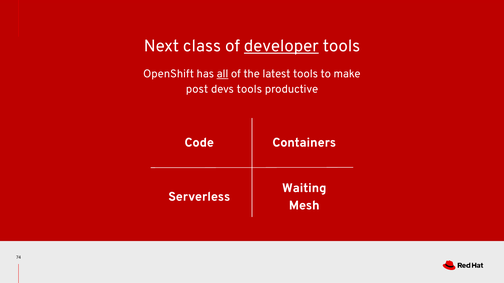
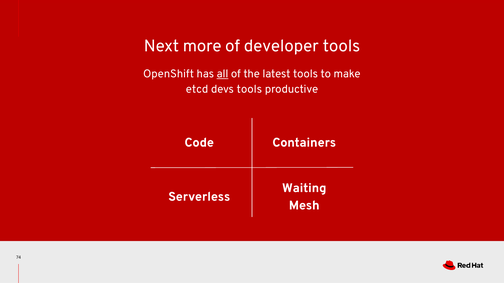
class: class -> more (202, 46)
developer underline: present -> none (281, 46)
post: post -> etcd (197, 89)
